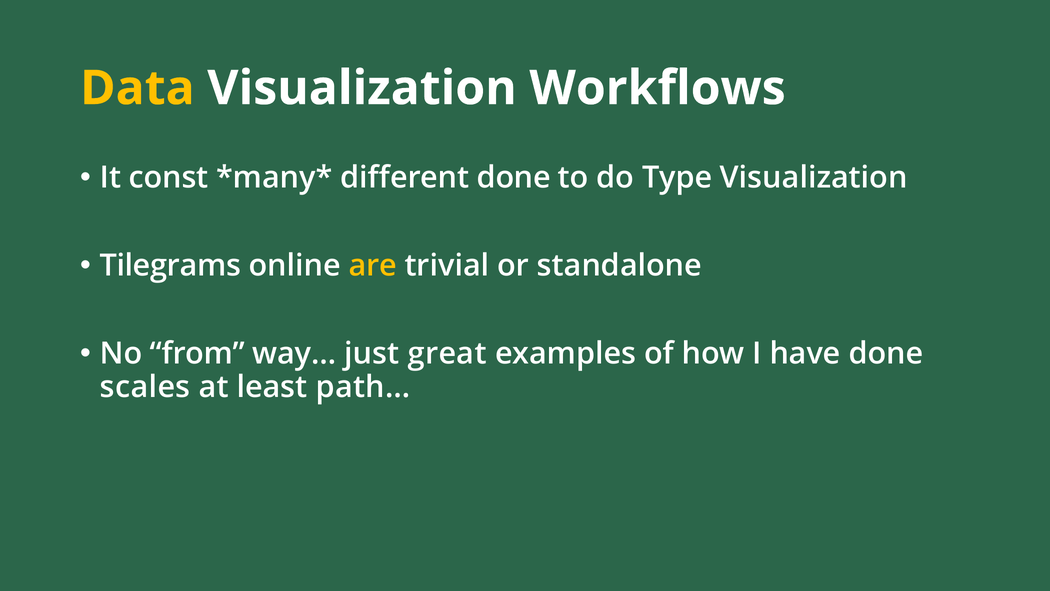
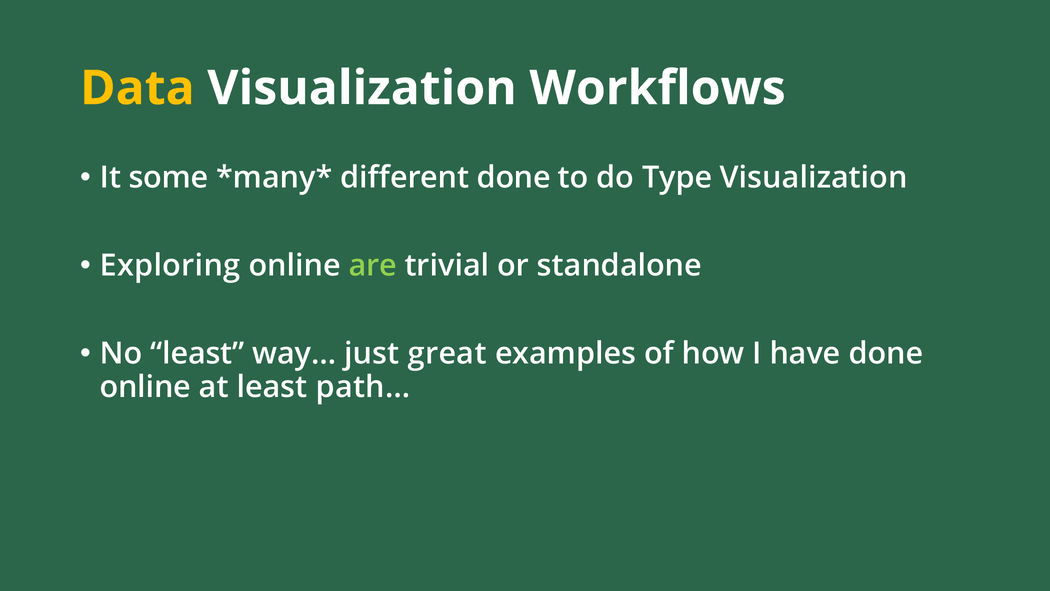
const: const -> some (169, 178)
Tilegrams: Tilegrams -> Exploring (170, 266)
are colour: yellow -> light green (373, 266)
No from: from -> least (197, 354)
scales: scales -> online (145, 387)
